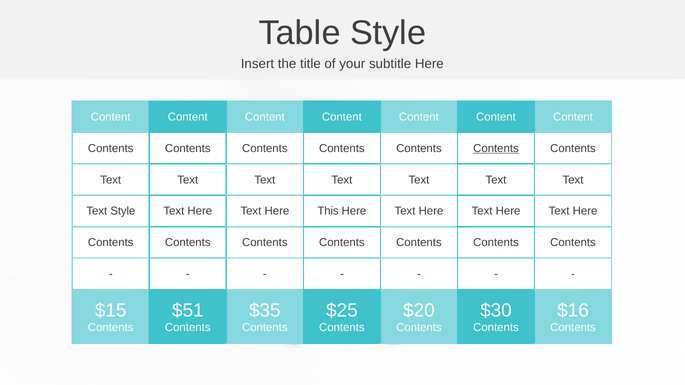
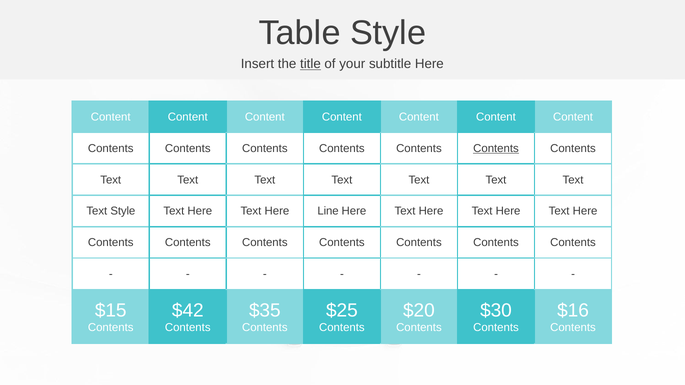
title underline: none -> present (310, 64)
This: This -> Line (328, 211)
$51: $51 -> $42 (188, 311)
